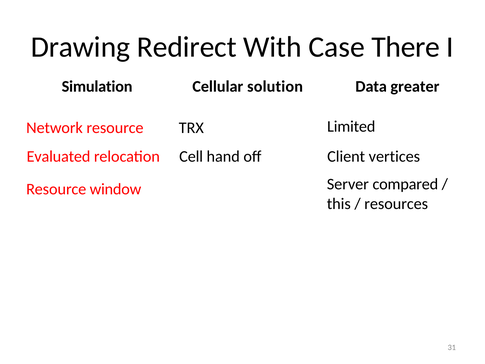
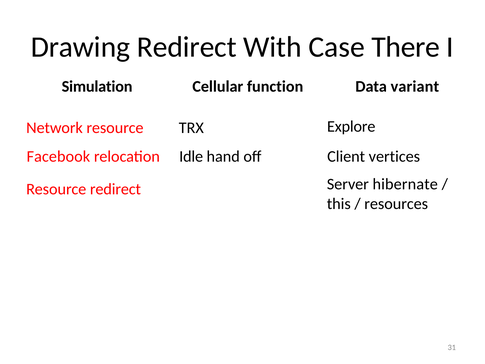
solution: solution -> function (275, 87)
greater: greater -> variant (415, 87)
Limited: Limited -> Explore (351, 126)
Evaluated: Evaluated -> Facebook (58, 156)
Cell: Cell -> Idle (191, 156)
compared: compared -> hibernate (405, 184)
Resource window: window -> redirect (115, 189)
